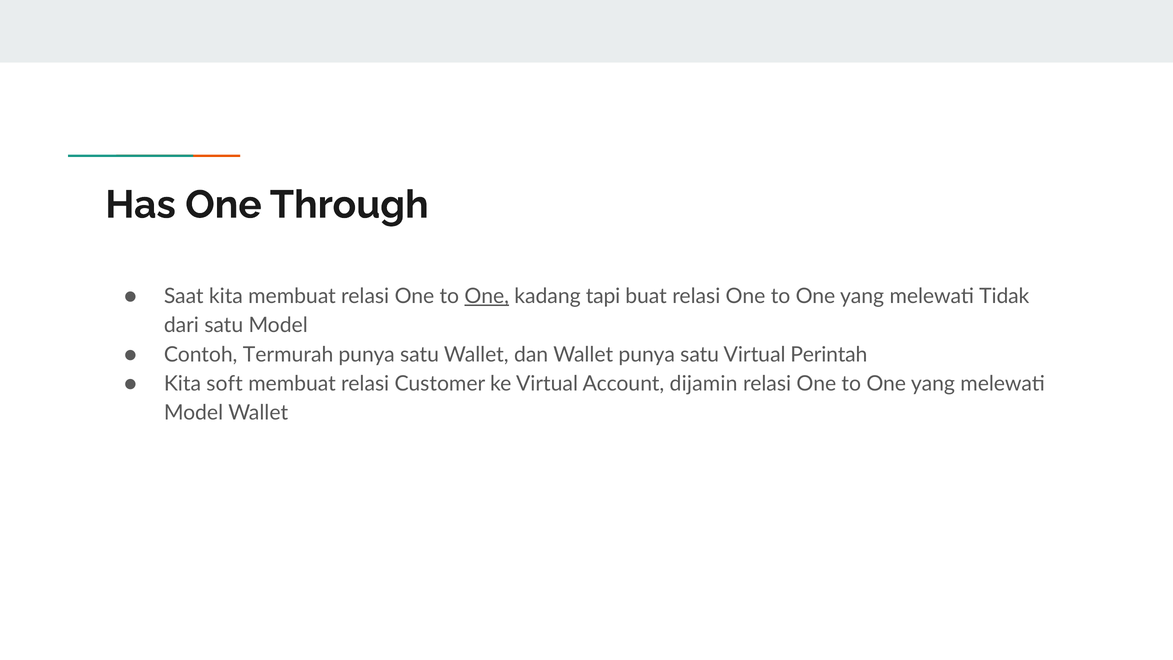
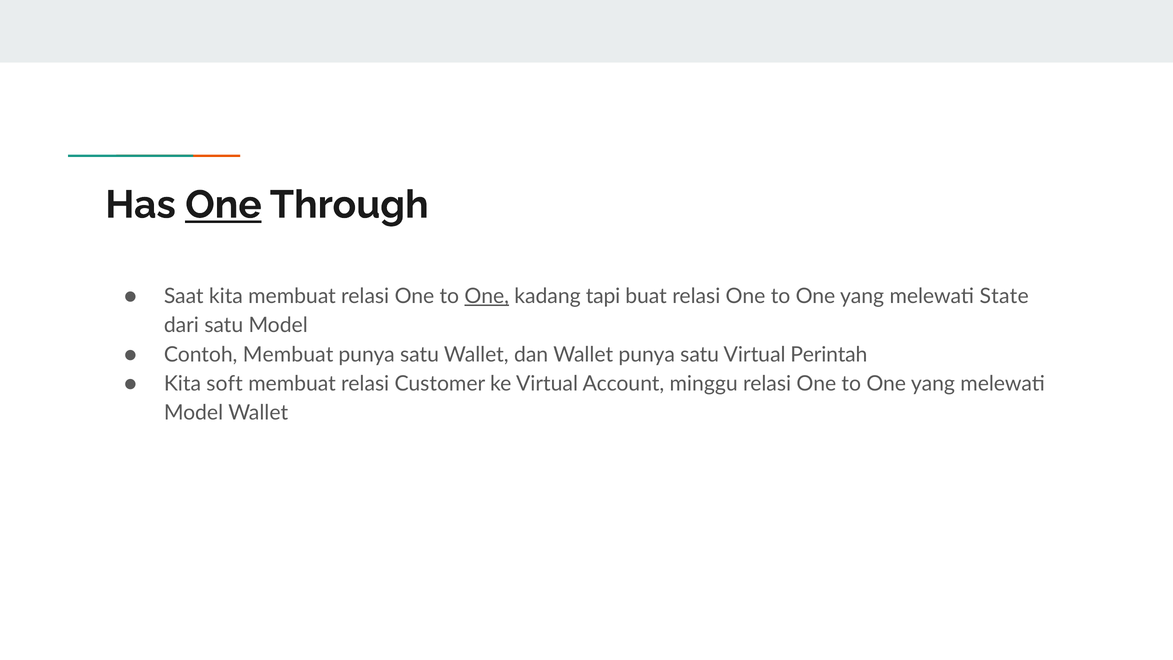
One underline: none -> present (223, 205)
Tidak: Tidak -> State (1004, 296)
Contoh Termurah: Termurah -> Membuat (288, 355)
dijamin: dijamin -> minggu (704, 384)
